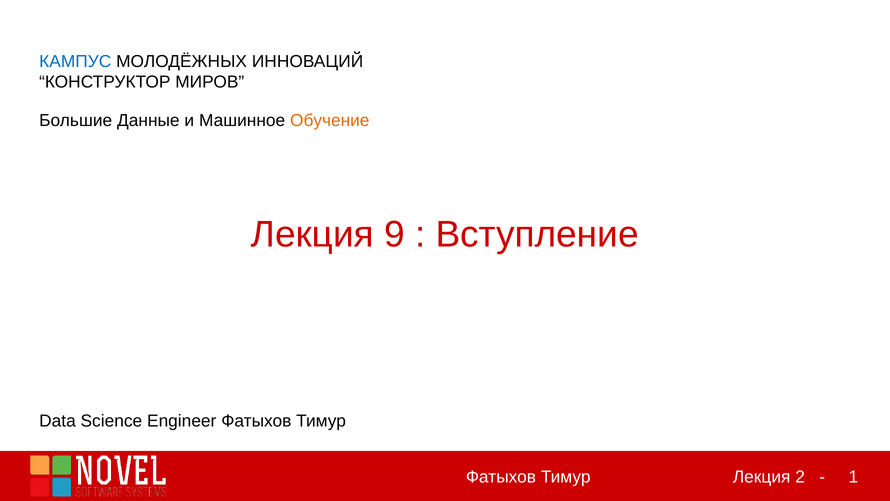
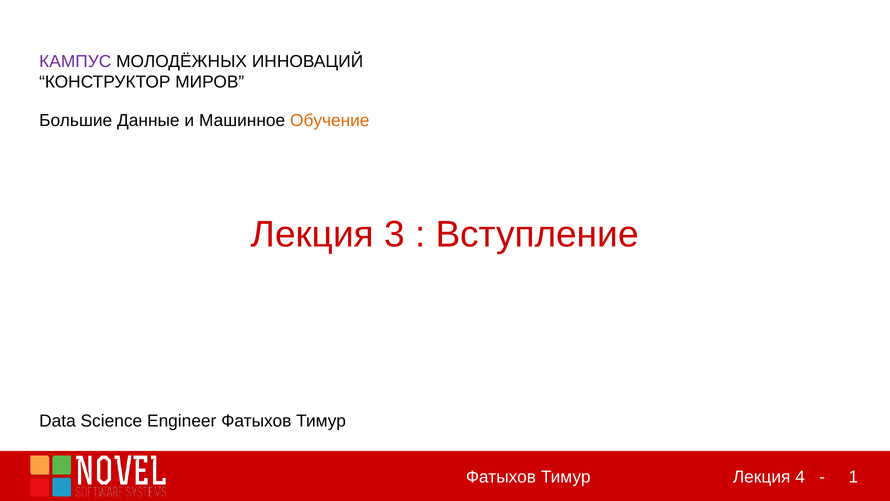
КАМПУС colour: blue -> purple (75, 61)
9: 9 -> 3 (394, 234)
2: 2 -> 4 (800, 477)
